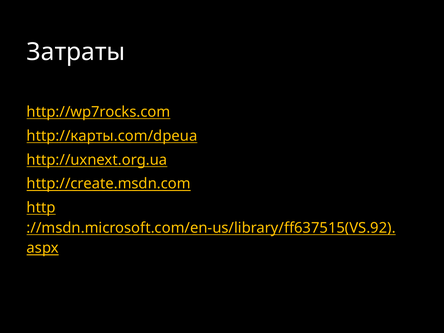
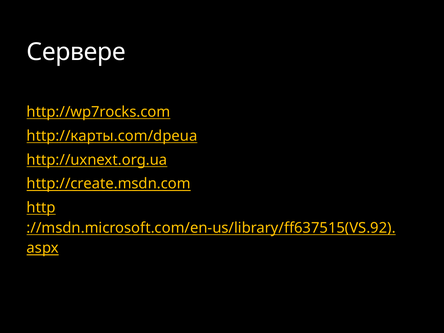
Затраты: Затраты -> Сервере (76, 52)
